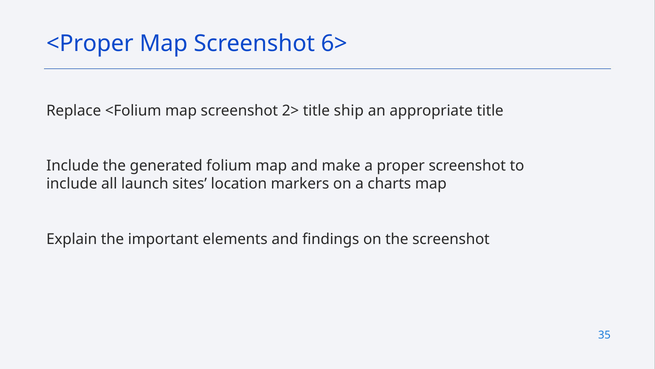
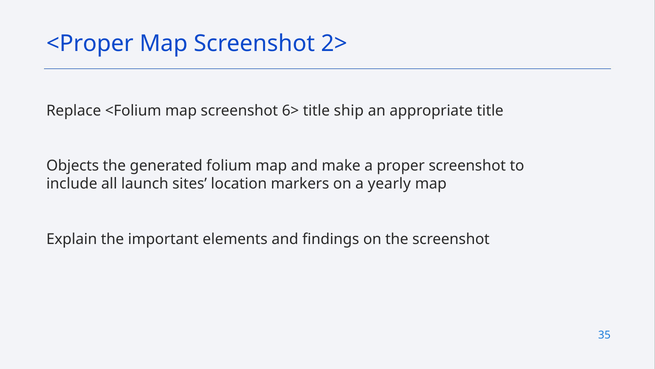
6>: 6> -> 2> (334, 44)
2>: 2> -> 6> (290, 111)
Include: Include -> Objects (73, 166)
charts: charts -> yearly (389, 184)
